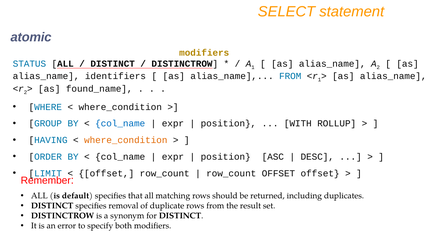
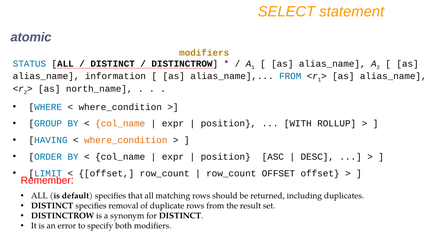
identifiers: identifiers -> information (115, 76)
found_name: found_name -> north_name (99, 89)
col_name colour: blue -> orange (120, 124)
